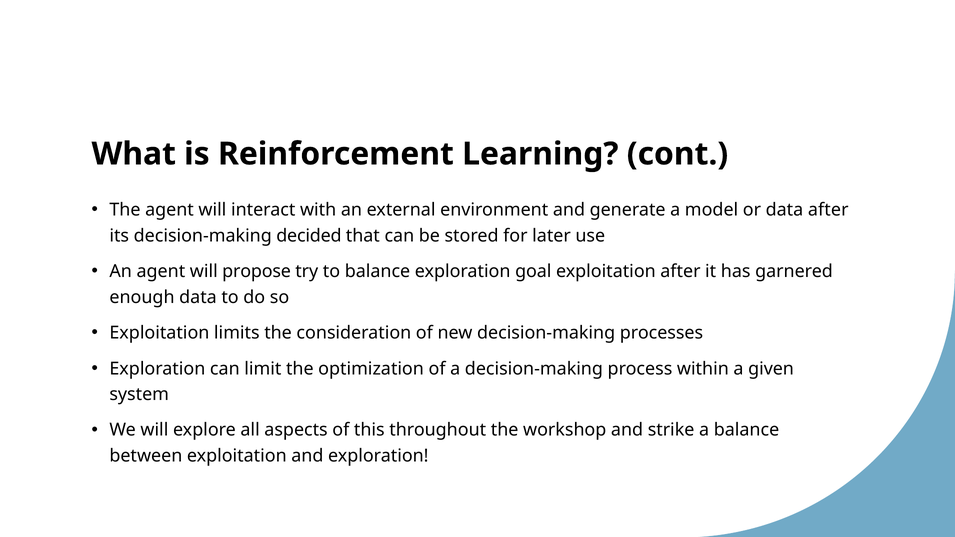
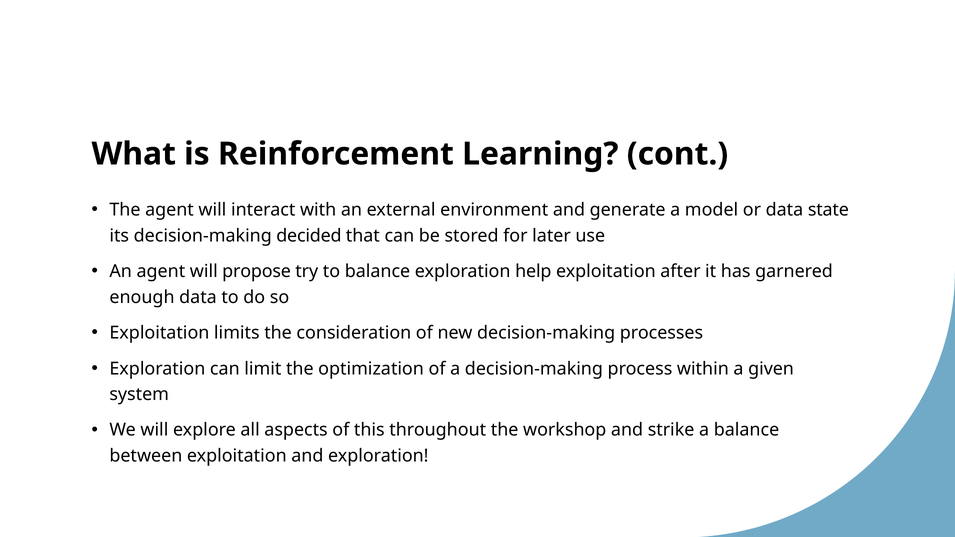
data after: after -> state (828, 210)
goal: goal -> help (533, 272)
